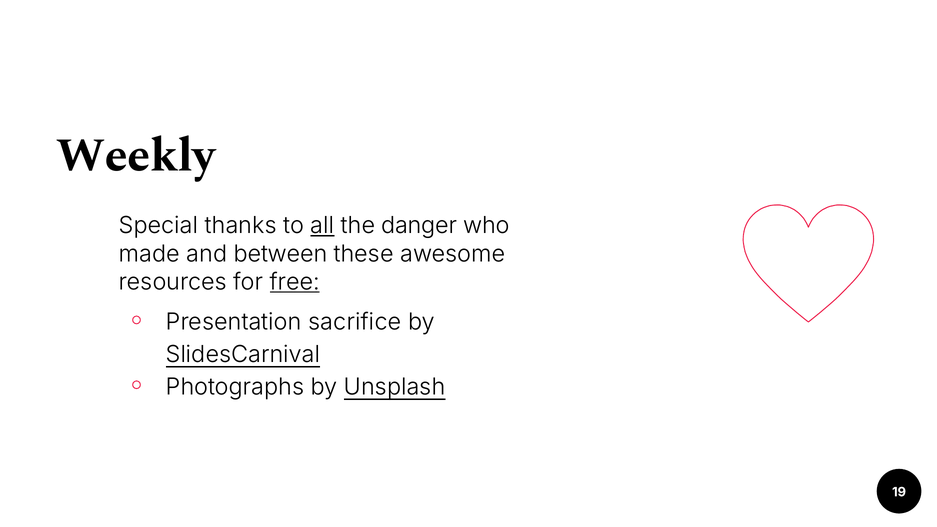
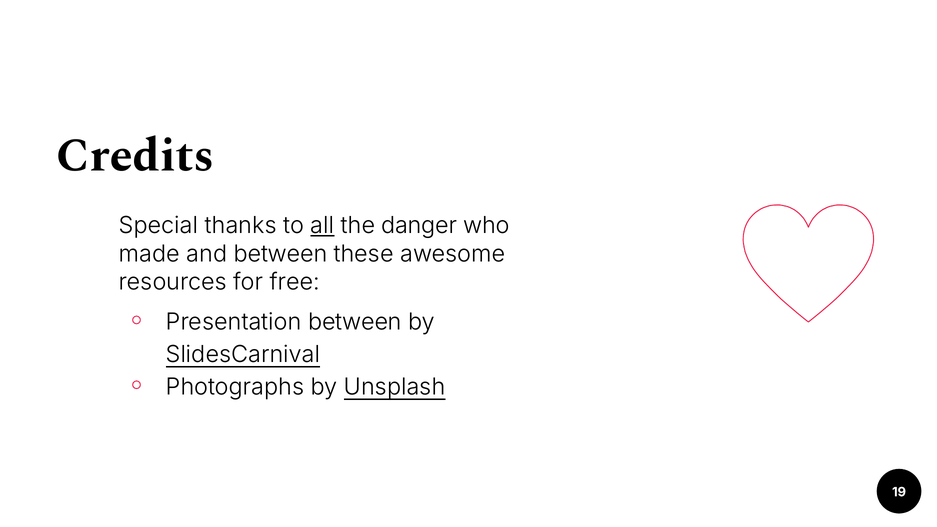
Weekly: Weekly -> Credits (135, 155)
free underline: present -> none (295, 282)
Presentation sacrifice: sacrifice -> between (355, 322)
